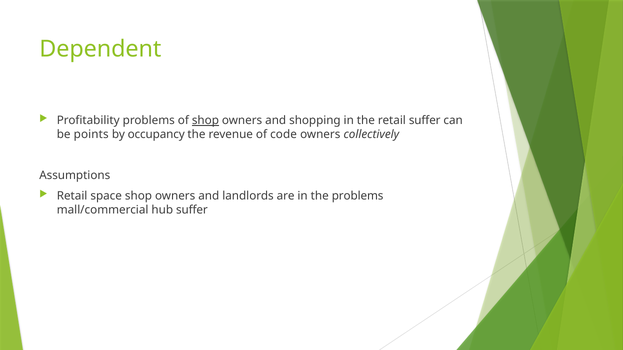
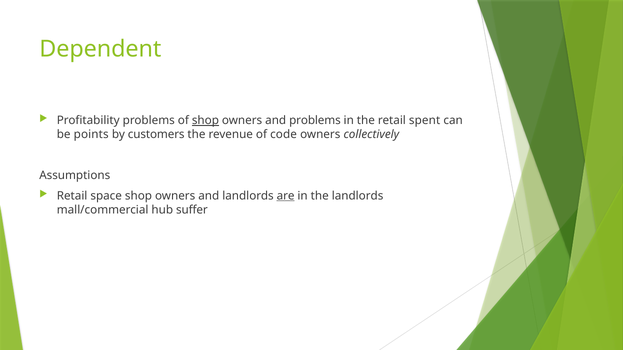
and shopping: shopping -> problems (315, 121)
retail suffer: suffer -> spent (425, 121)
occupancy: occupancy -> customers (156, 135)
are underline: none -> present (286, 196)
the problems: problems -> landlords (358, 196)
